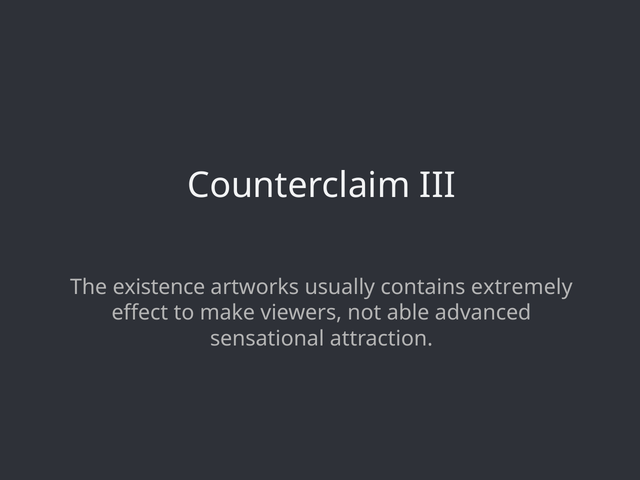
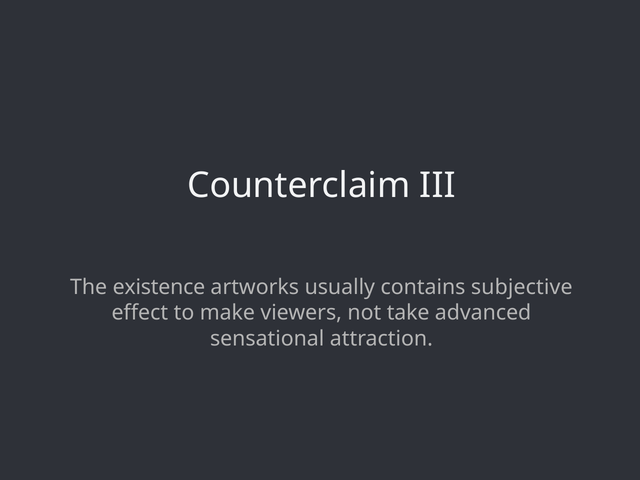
extremely: extremely -> subjective (522, 287)
able: able -> take (408, 313)
